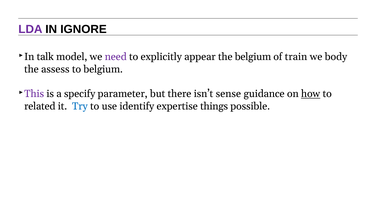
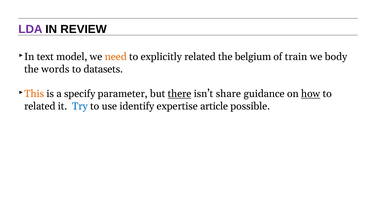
IGNORE: IGNORE -> REVIEW (84, 29)
talk: talk -> text (45, 57)
need colour: purple -> orange (116, 57)
explicitly appear: appear -> related (200, 57)
assess: assess -> words (55, 69)
to belgium: belgium -> datasets (103, 69)
This colour: purple -> orange (34, 94)
there underline: none -> present (180, 94)
sense: sense -> share (228, 94)
things: things -> article (214, 106)
